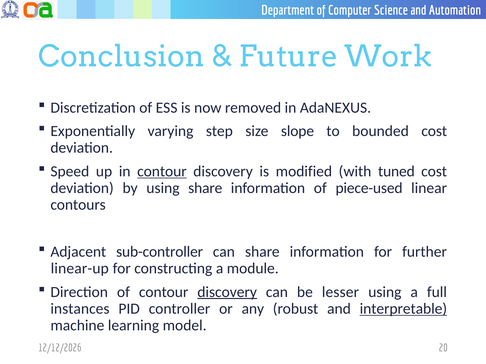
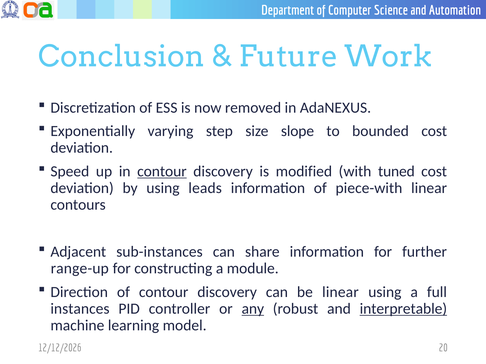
using share: share -> leads (205, 188)
piece-used: piece-used -> piece-with (369, 188)
sub-controller: sub-controller -> sub-instances (159, 252)
linear-up: linear-up -> range-up (80, 269)
discovery underline: present -> none (227, 292)
be lesser: lesser -> linear (340, 292)
any underline: none -> present (253, 309)
